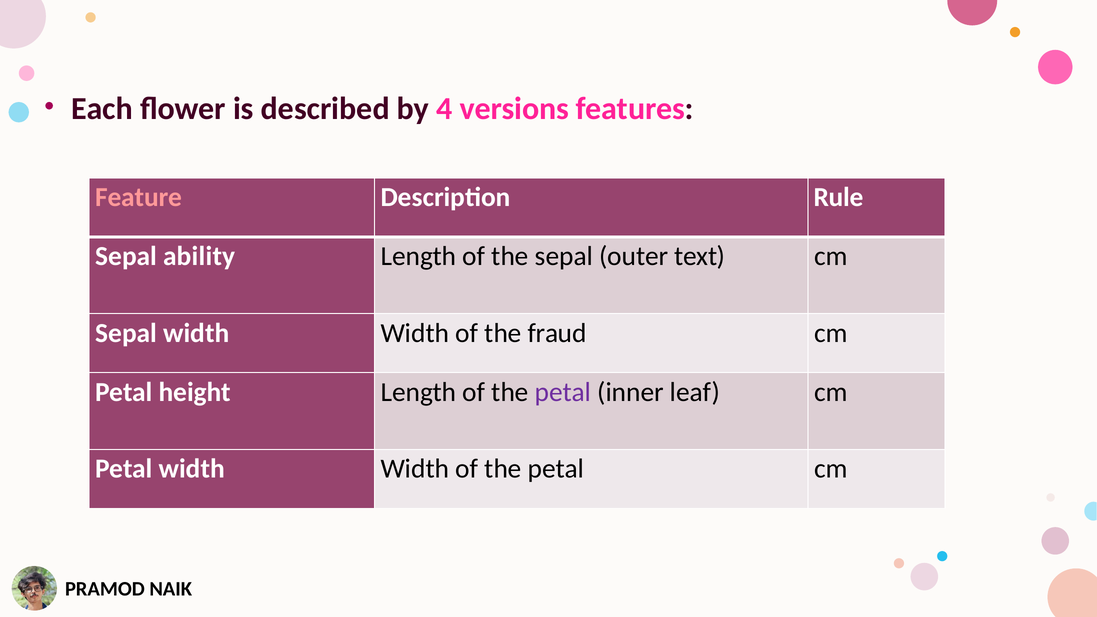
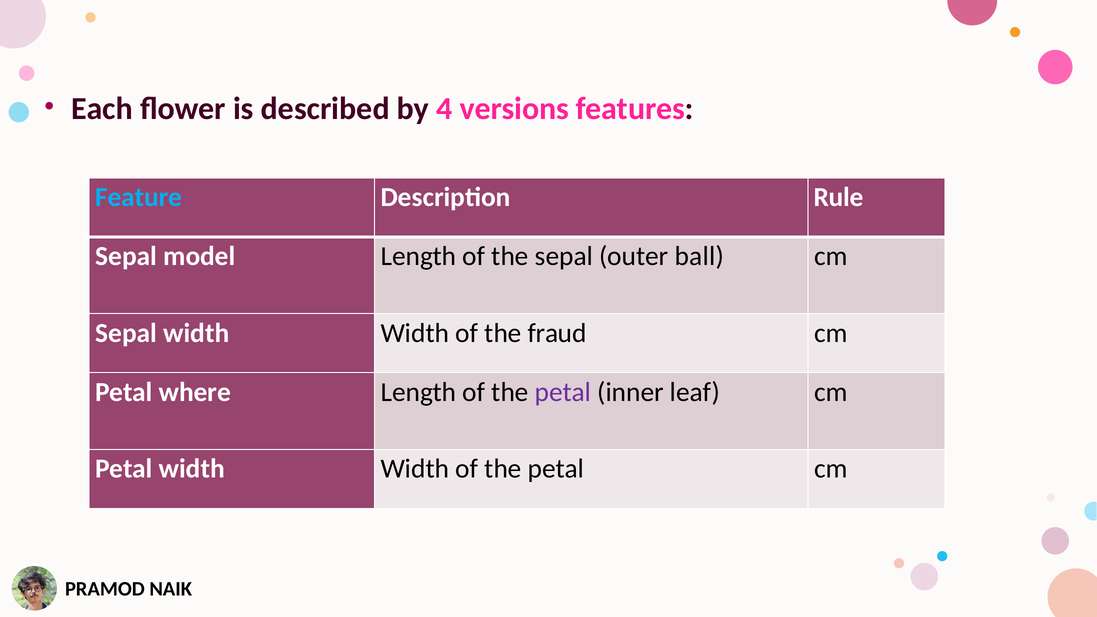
Feature colour: pink -> light blue (139, 197)
ability: ability -> model (199, 256)
text: text -> ball (699, 256)
height: height -> where (195, 392)
